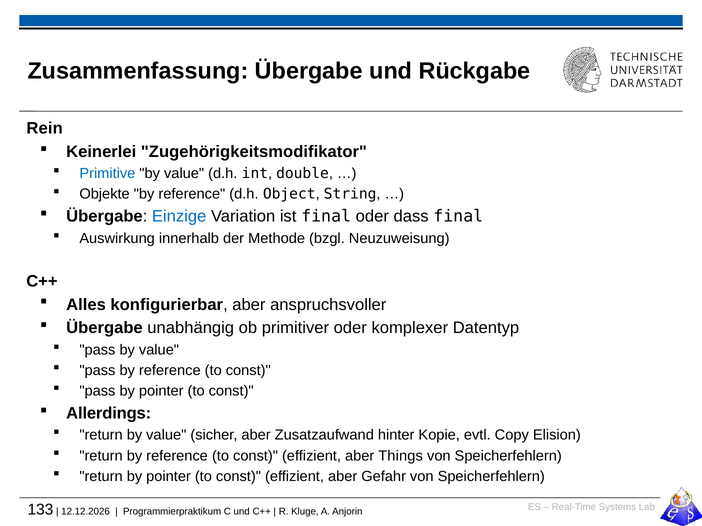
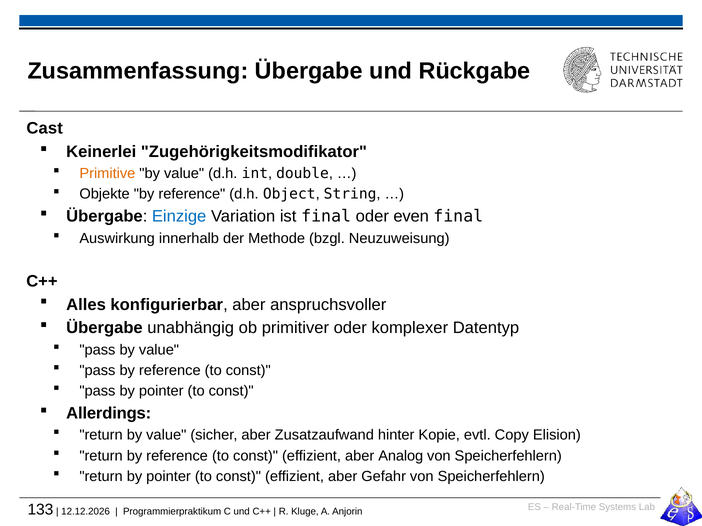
Rein: Rein -> Cast (45, 129)
Primitive colour: blue -> orange (107, 174)
dass: dass -> even (411, 217)
Things: Things -> Analog (401, 456)
